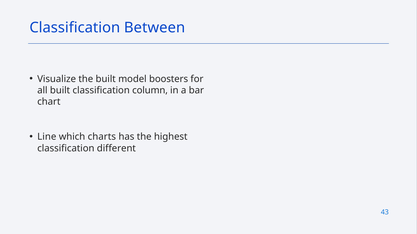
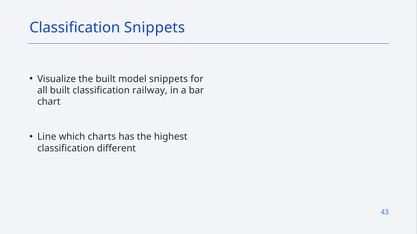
Classification Between: Between -> Snippets (155, 28)
model boosters: boosters -> snippets (169, 79)
column: column -> railway (150, 91)
